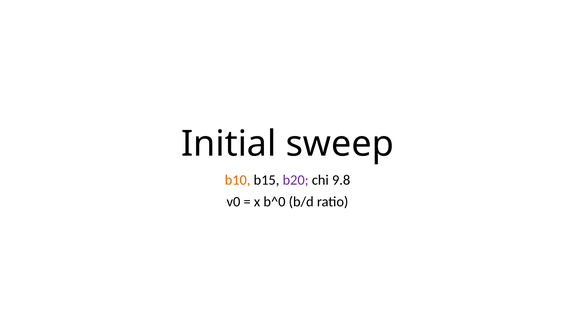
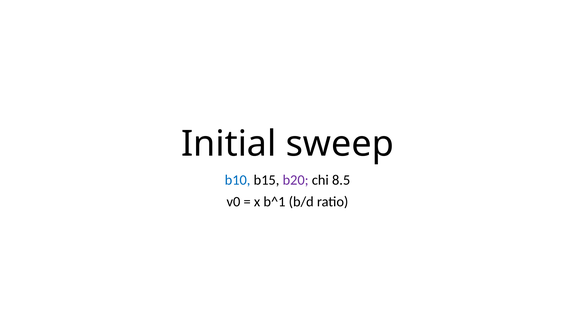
b10 colour: orange -> blue (238, 180)
9.8: 9.8 -> 8.5 (341, 180)
b^0: b^0 -> b^1 (274, 201)
